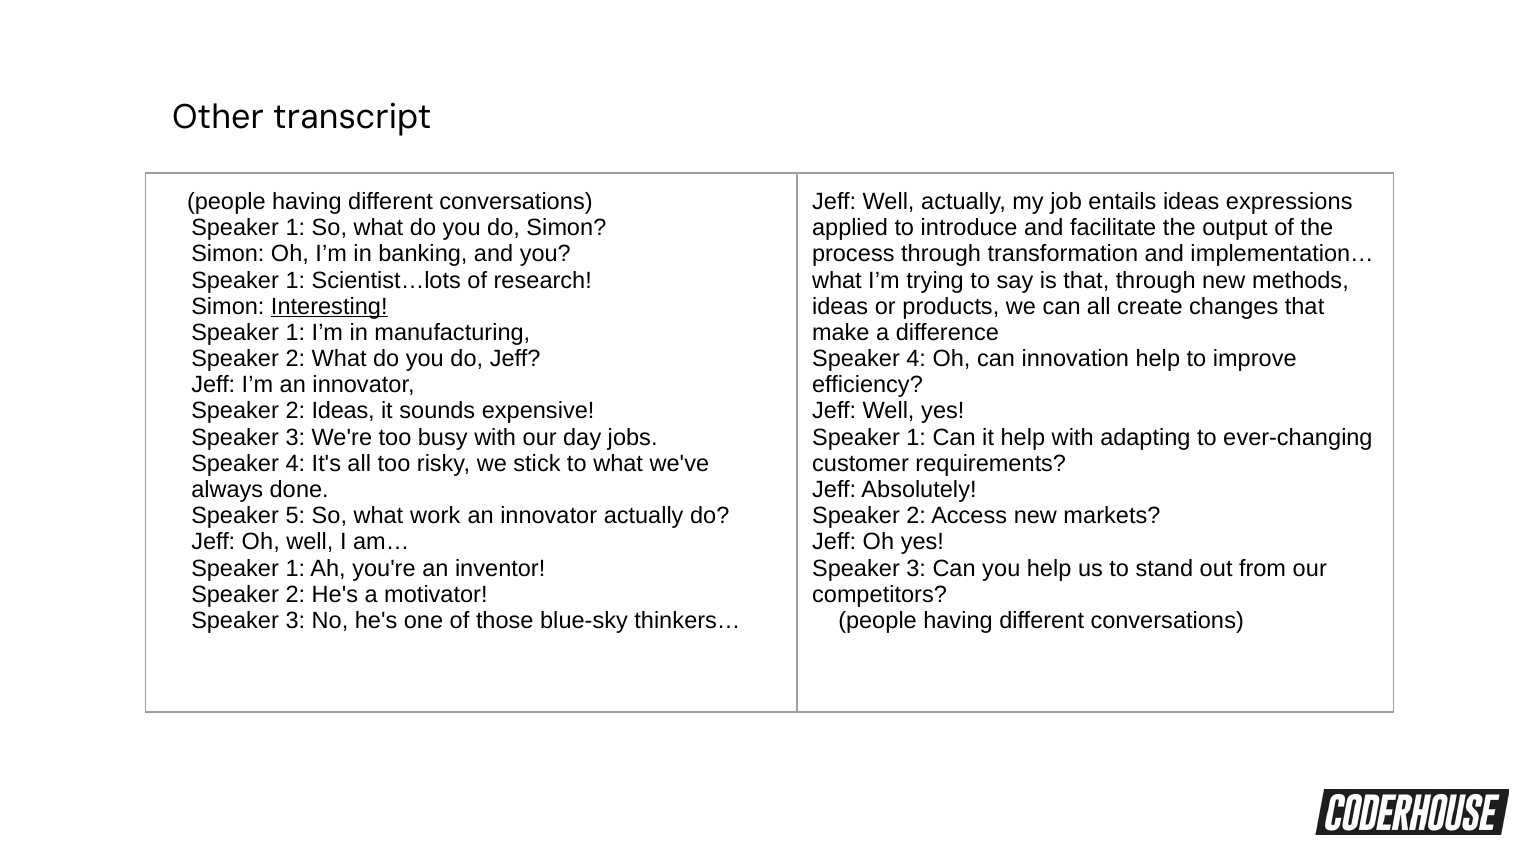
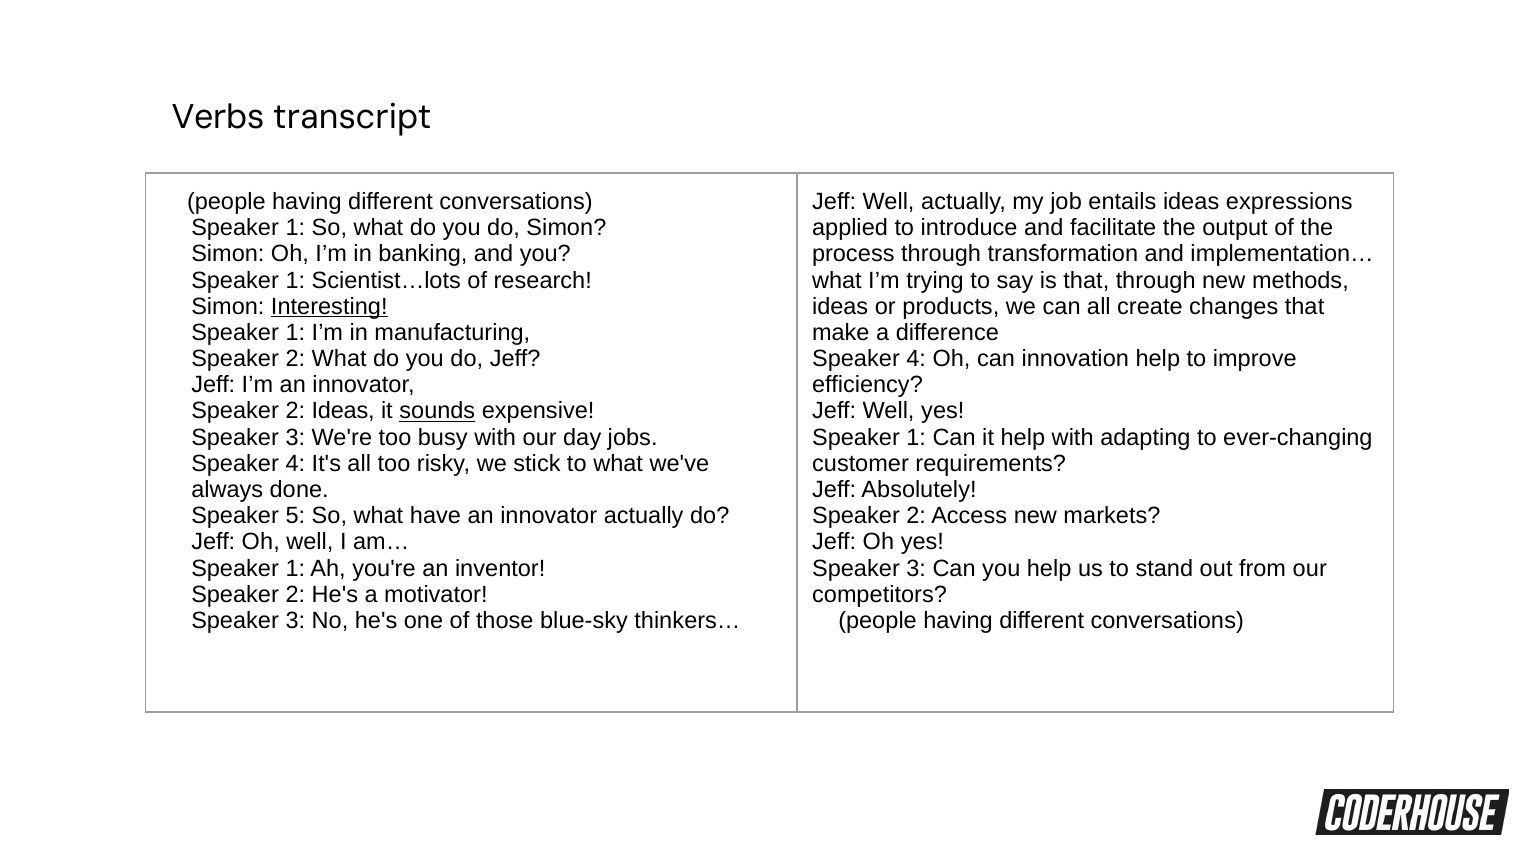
Other: Other -> Verbs (218, 117)
sounds underline: none -> present (437, 411)
work: work -> have (435, 516)
